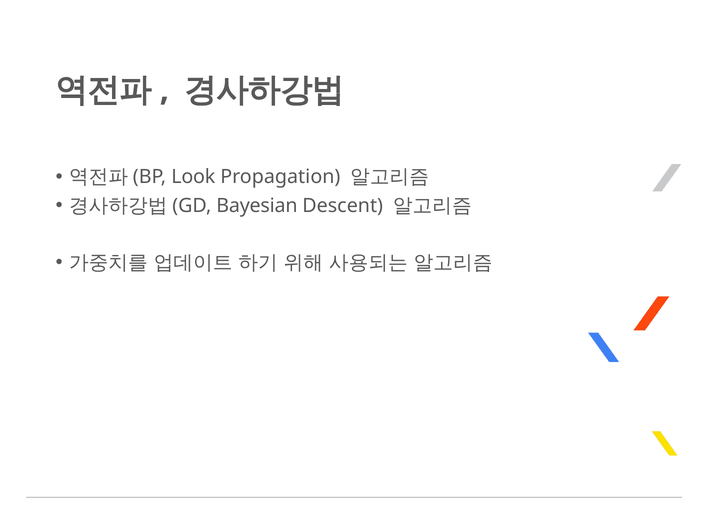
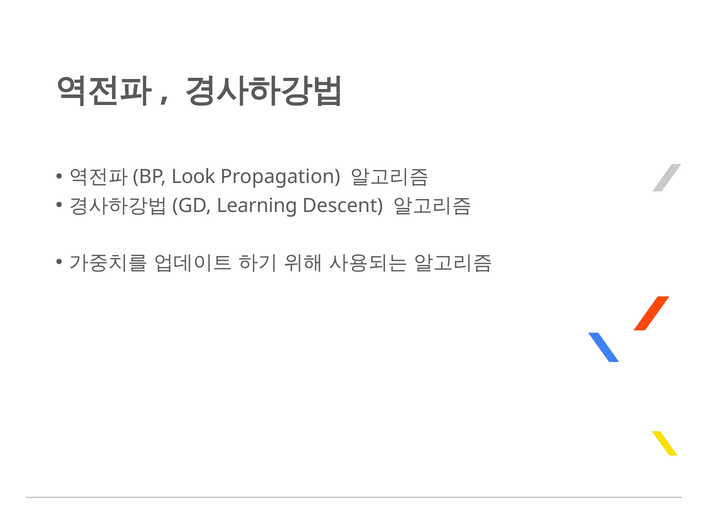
Bayesian: Bayesian -> Learning (257, 206)
